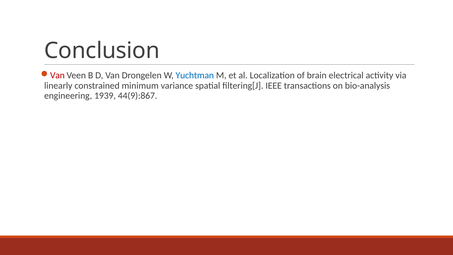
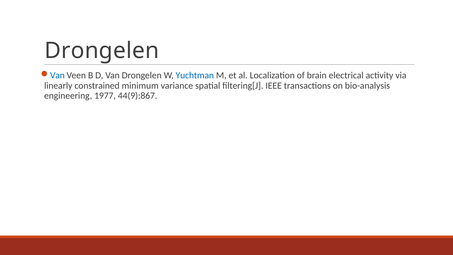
Conclusion: Conclusion -> Drongelen (102, 51)
Van colour: red -> blue (57, 75)
1939: 1939 -> 1977 (105, 96)
